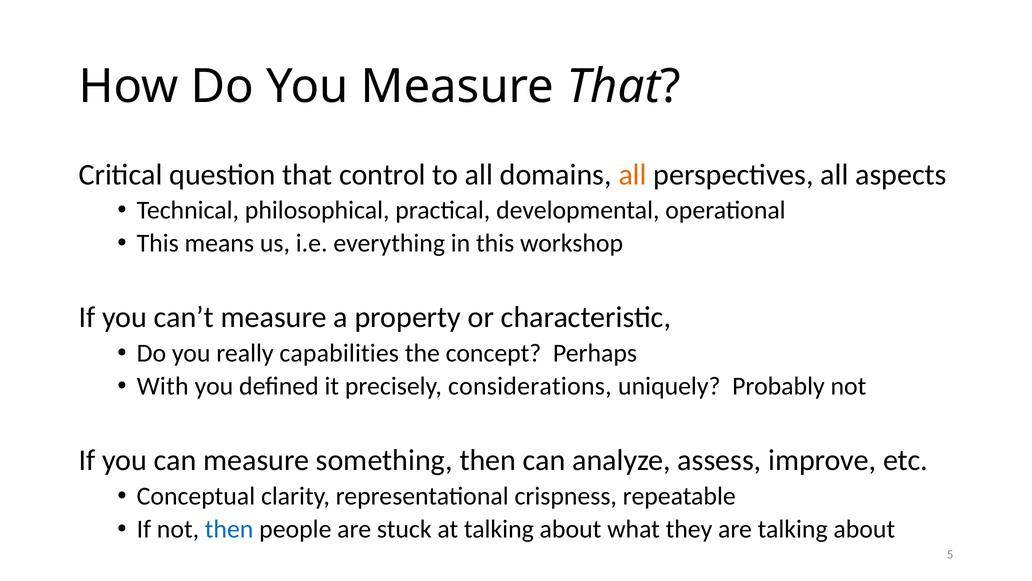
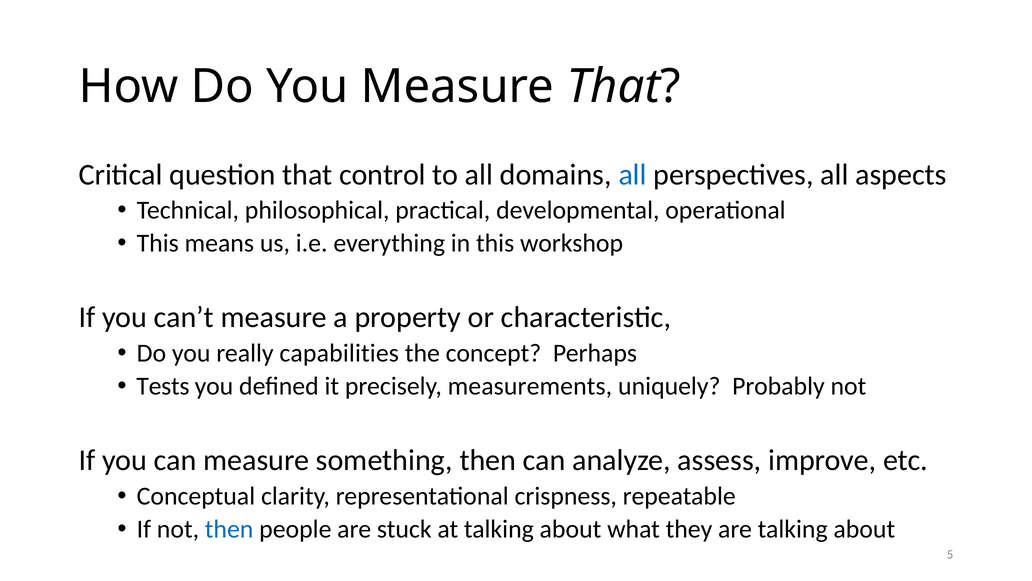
all colour: orange -> blue (633, 174)
With: With -> Tests (163, 386)
considerations: considerations -> measurements (530, 386)
